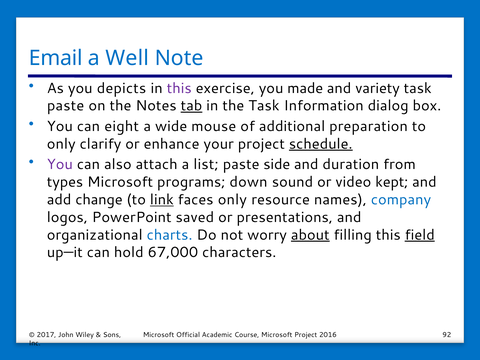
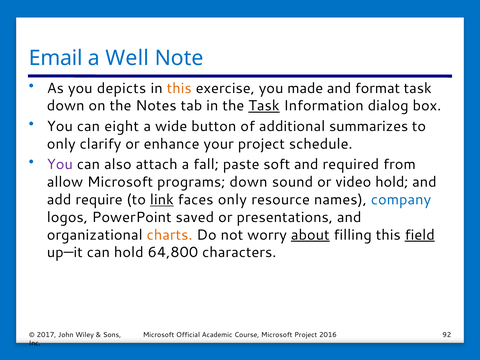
this colour: purple -> orange (179, 88)
variety: variety -> format (378, 88)
paste: paste -> down (66, 106)
tab underline: present -> none (191, 106)
Task underline: none -> present (264, 106)
mouse: mouse -> button (214, 126)
preparation: preparation -> summarizes (369, 126)
schedule underline: present -> none (321, 144)
list: list -> fall (206, 164)
side: side -> soft (277, 164)
duration: duration -> required (351, 164)
types: types -> allow (65, 182)
video kept: kept -> hold (392, 182)
change: change -> require (99, 200)
charts colour: blue -> orange (170, 235)
67,000: 67,000 -> 64,800 (173, 252)
